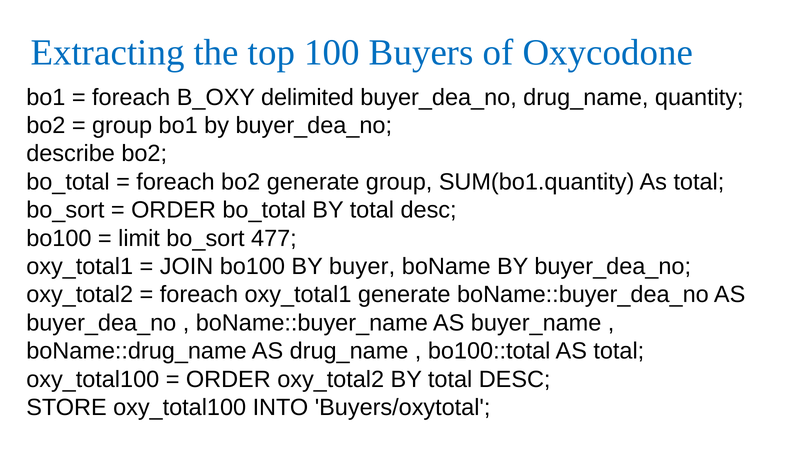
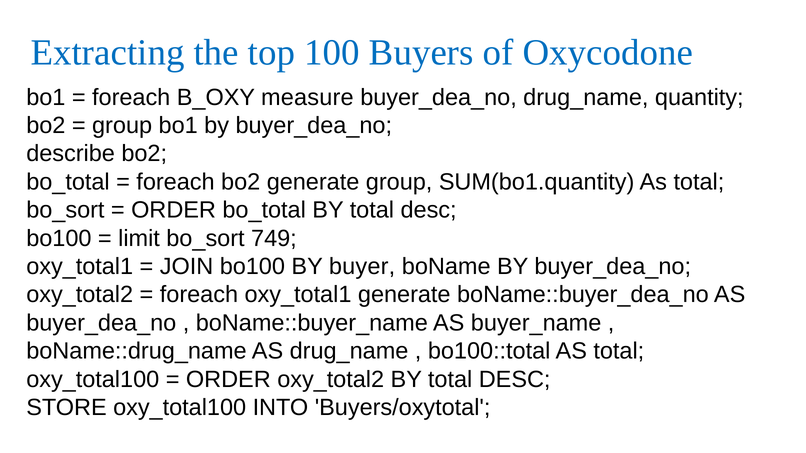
delimited: delimited -> measure (307, 97)
477: 477 -> 749 (274, 239)
